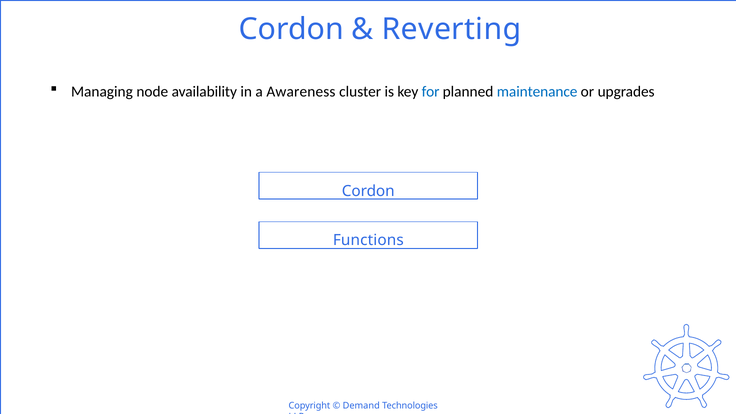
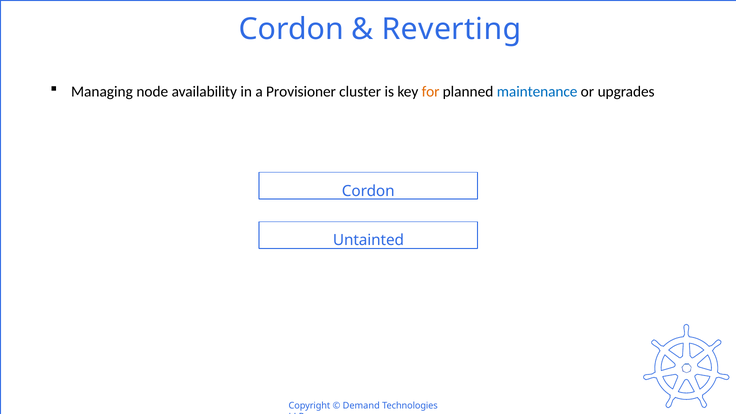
Awareness: Awareness -> Provisioner (301, 92)
for colour: blue -> orange (431, 92)
Functions: Functions -> Untainted (368, 240)
